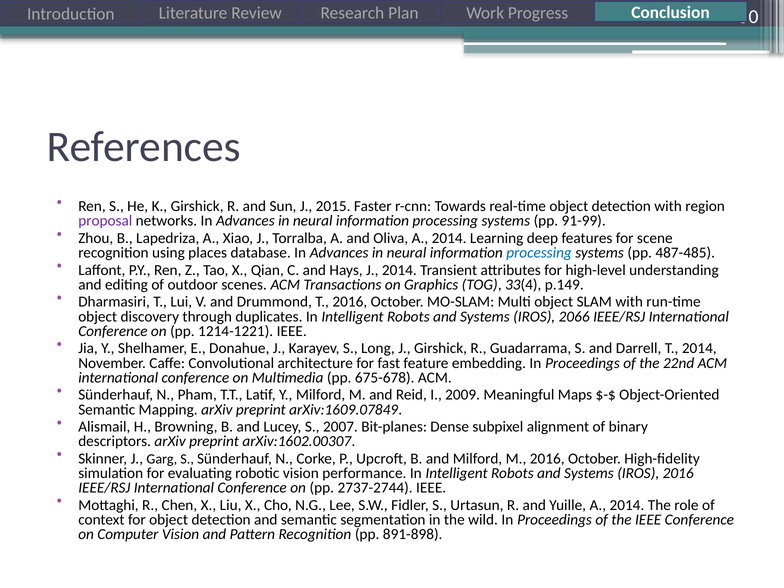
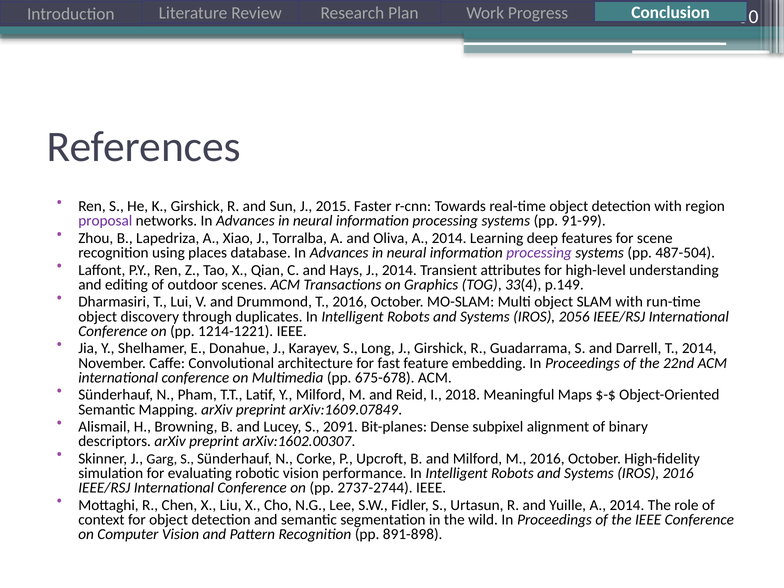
processing colour: blue -> purple (539, 253)
487-485: 487-485 -> 487-504 (685, 253)
2066: 2066 -> 2056 (574, 317)
2009: 2009 -> 2018 (463, 395)
2007: 2007 -> 2091 (340, 427)
